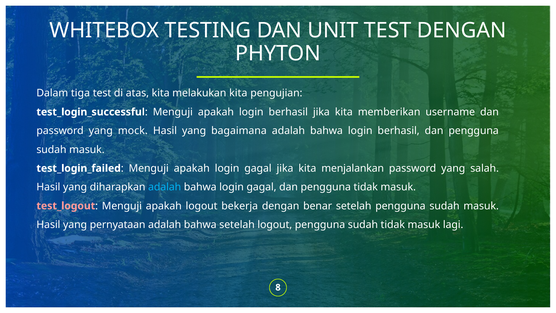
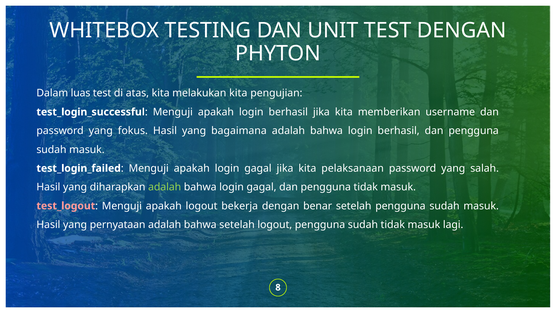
tiga: tiga -> luas (81, 93)
mock: mock -> fokus (133, 131)
menjalankan: menjalankan -> pelaksanaan (353, 168)
adalah colour: light blue -> light green (165, 187)
